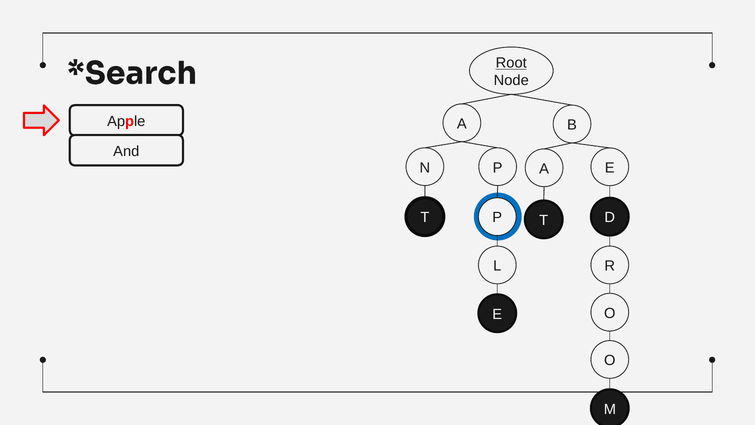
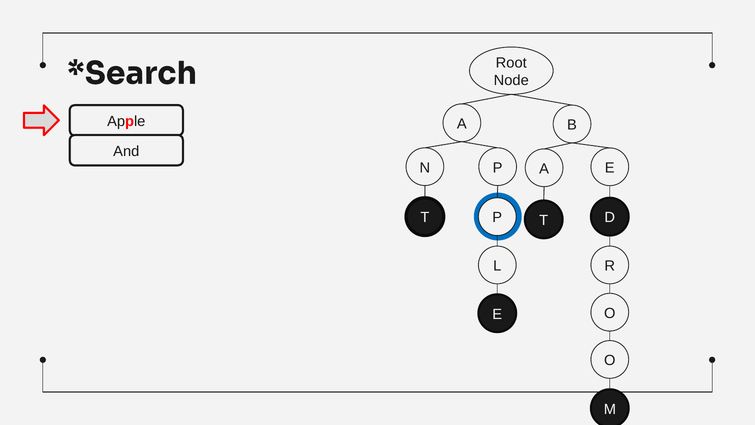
Root underline: present -> none (511, 63)
